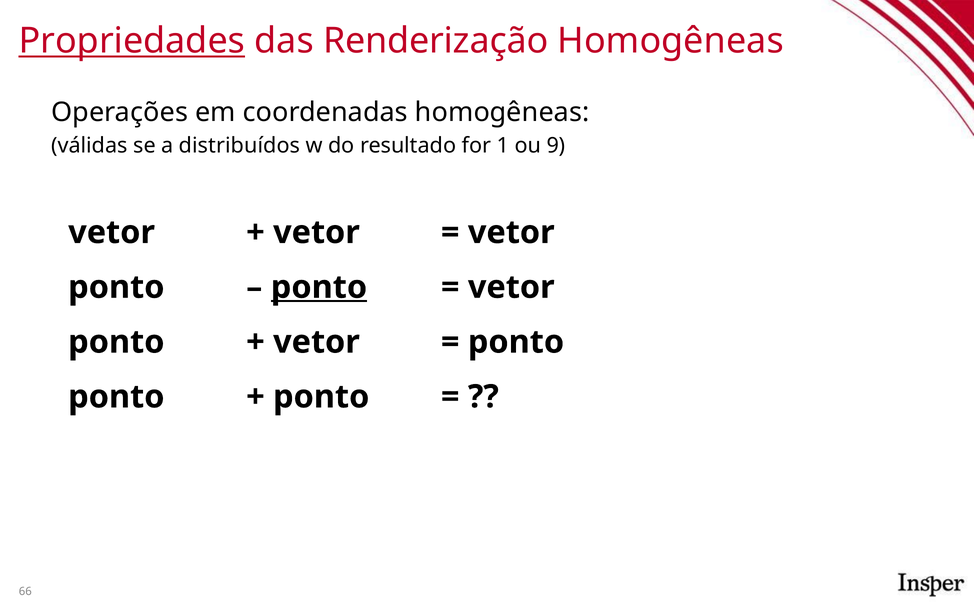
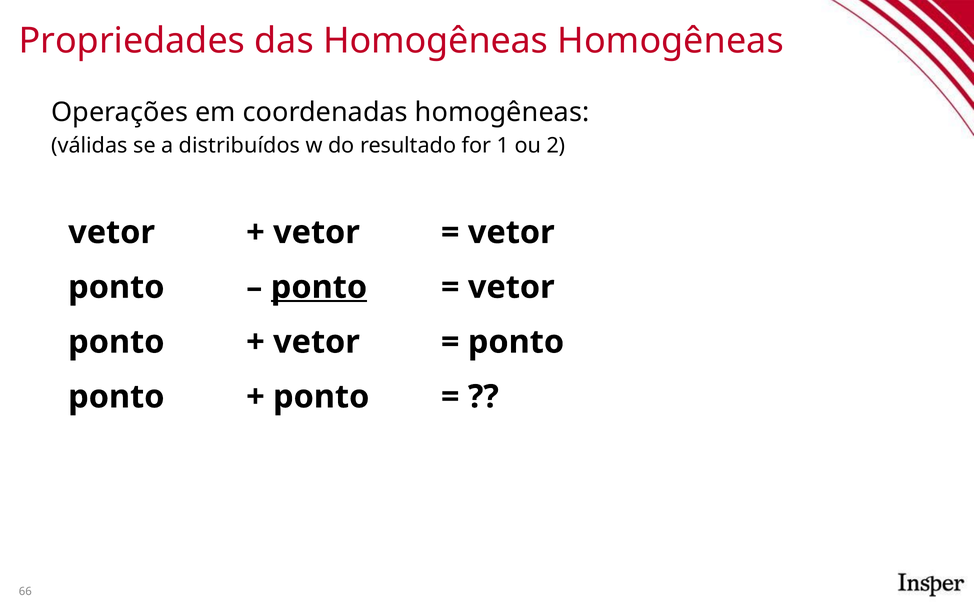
Propriedades underline: present -> none (132, 41)
das Renderização: Renderização -> Homogêneas (436, 41)
9: 9 -> 2 (556, 146)
